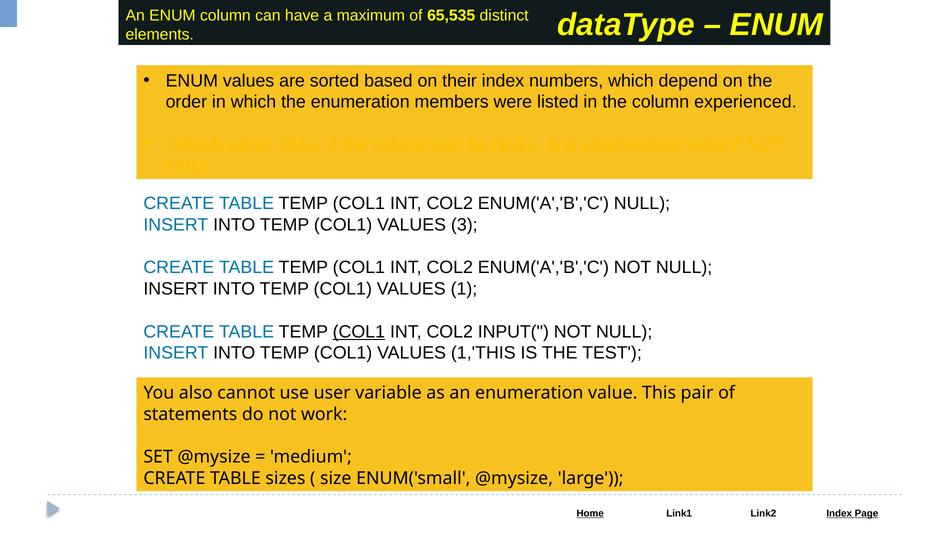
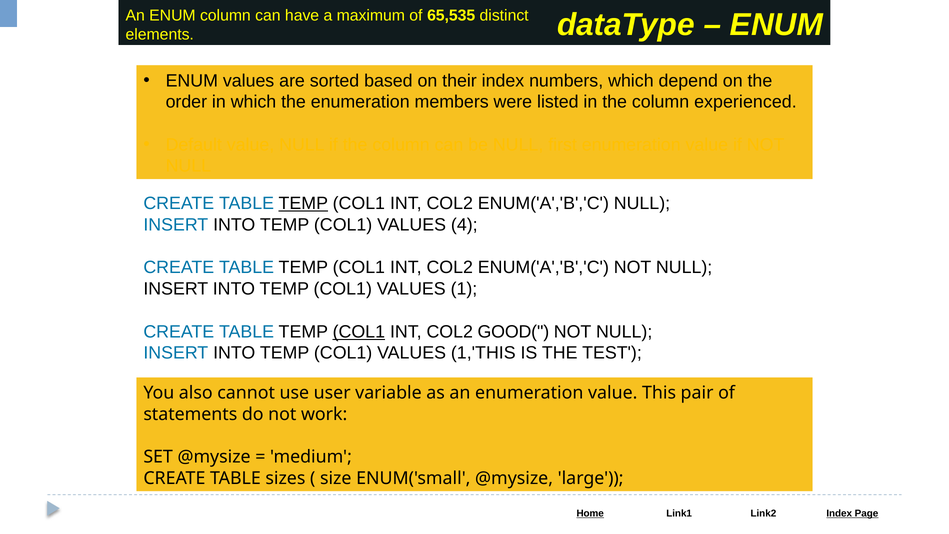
TEMP underline: none -> present (303, 203)
3: 3 -> 4 (464, 225)
INPUT(: INPUT( -> GOOD( (513, 332)
